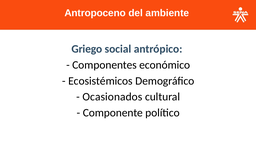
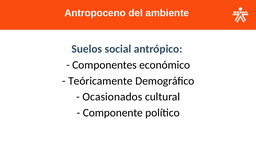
Griego: Griego -> Suelos (87, 49)
Ecosistémicos: Ecosistémicos -> Teóricamente (100, 81)
